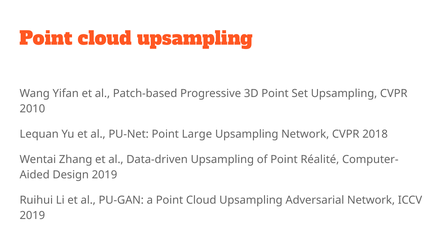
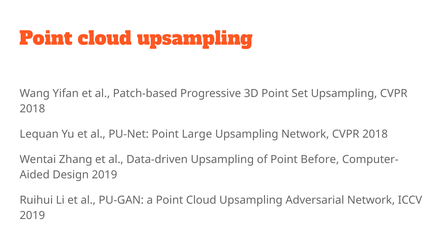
2010: 2010 -> 2018 (32, 109)
Réalité: Réalité -> Before (320, 159)
